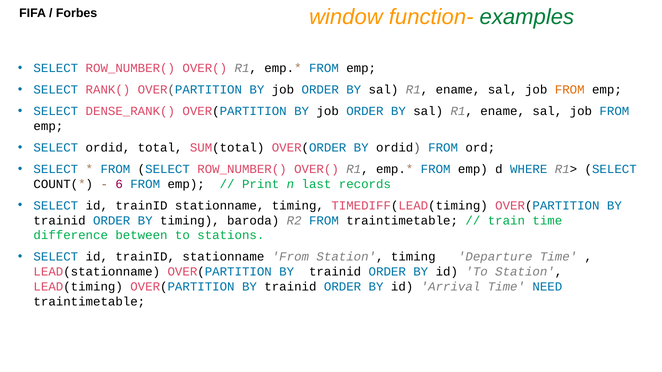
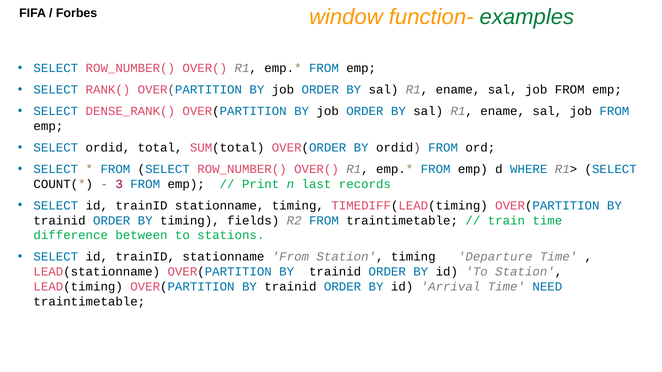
FROM colour: orange -> black (570, 90)
6: 6 -> 3 (119, 184)
baroda: baroda -> fields (253, 221)
